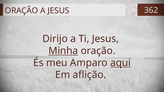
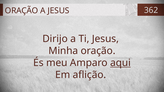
Minha underline: present -> none (63, 51)
